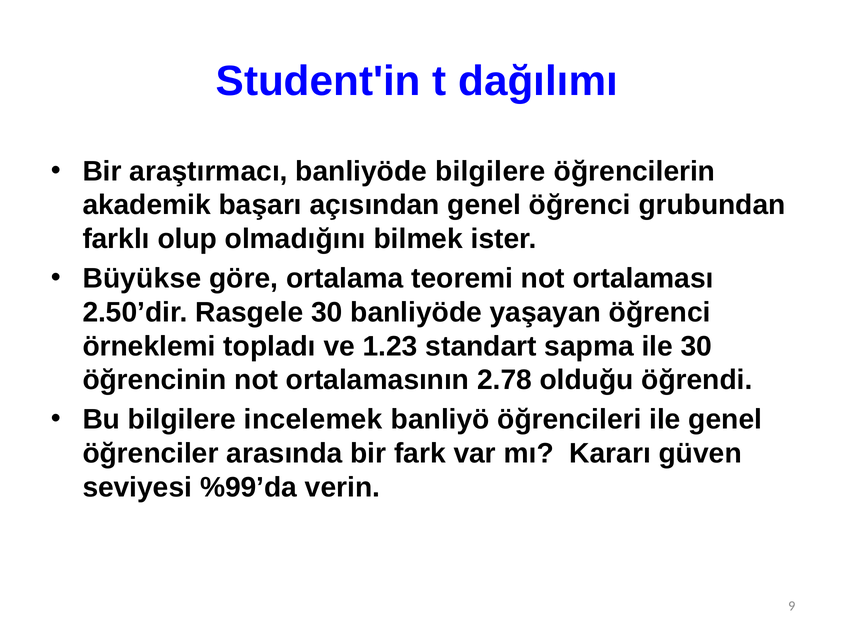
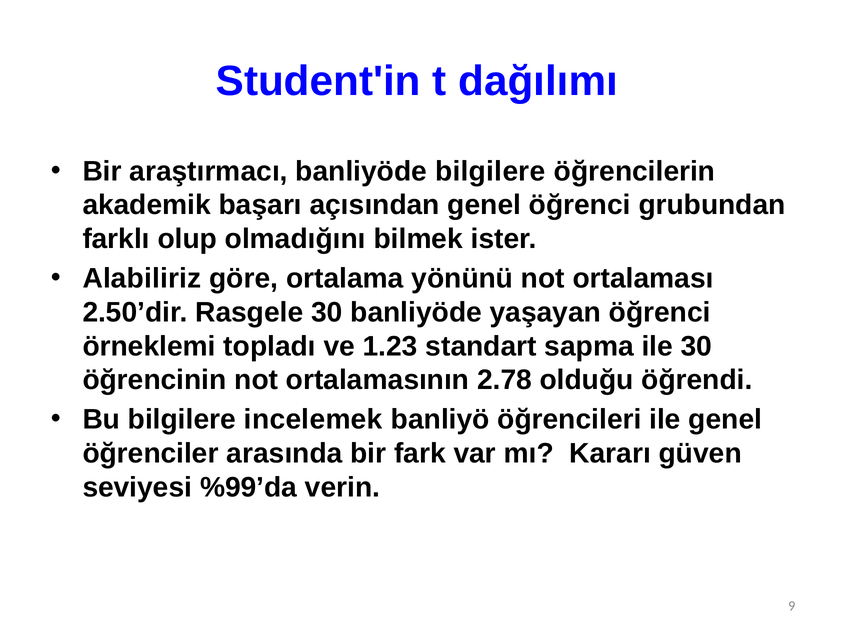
Büyükse: Büyükse -> Alabiliriz (142, 278)
teoremi: teoremi -> yönünü (462, 278)
